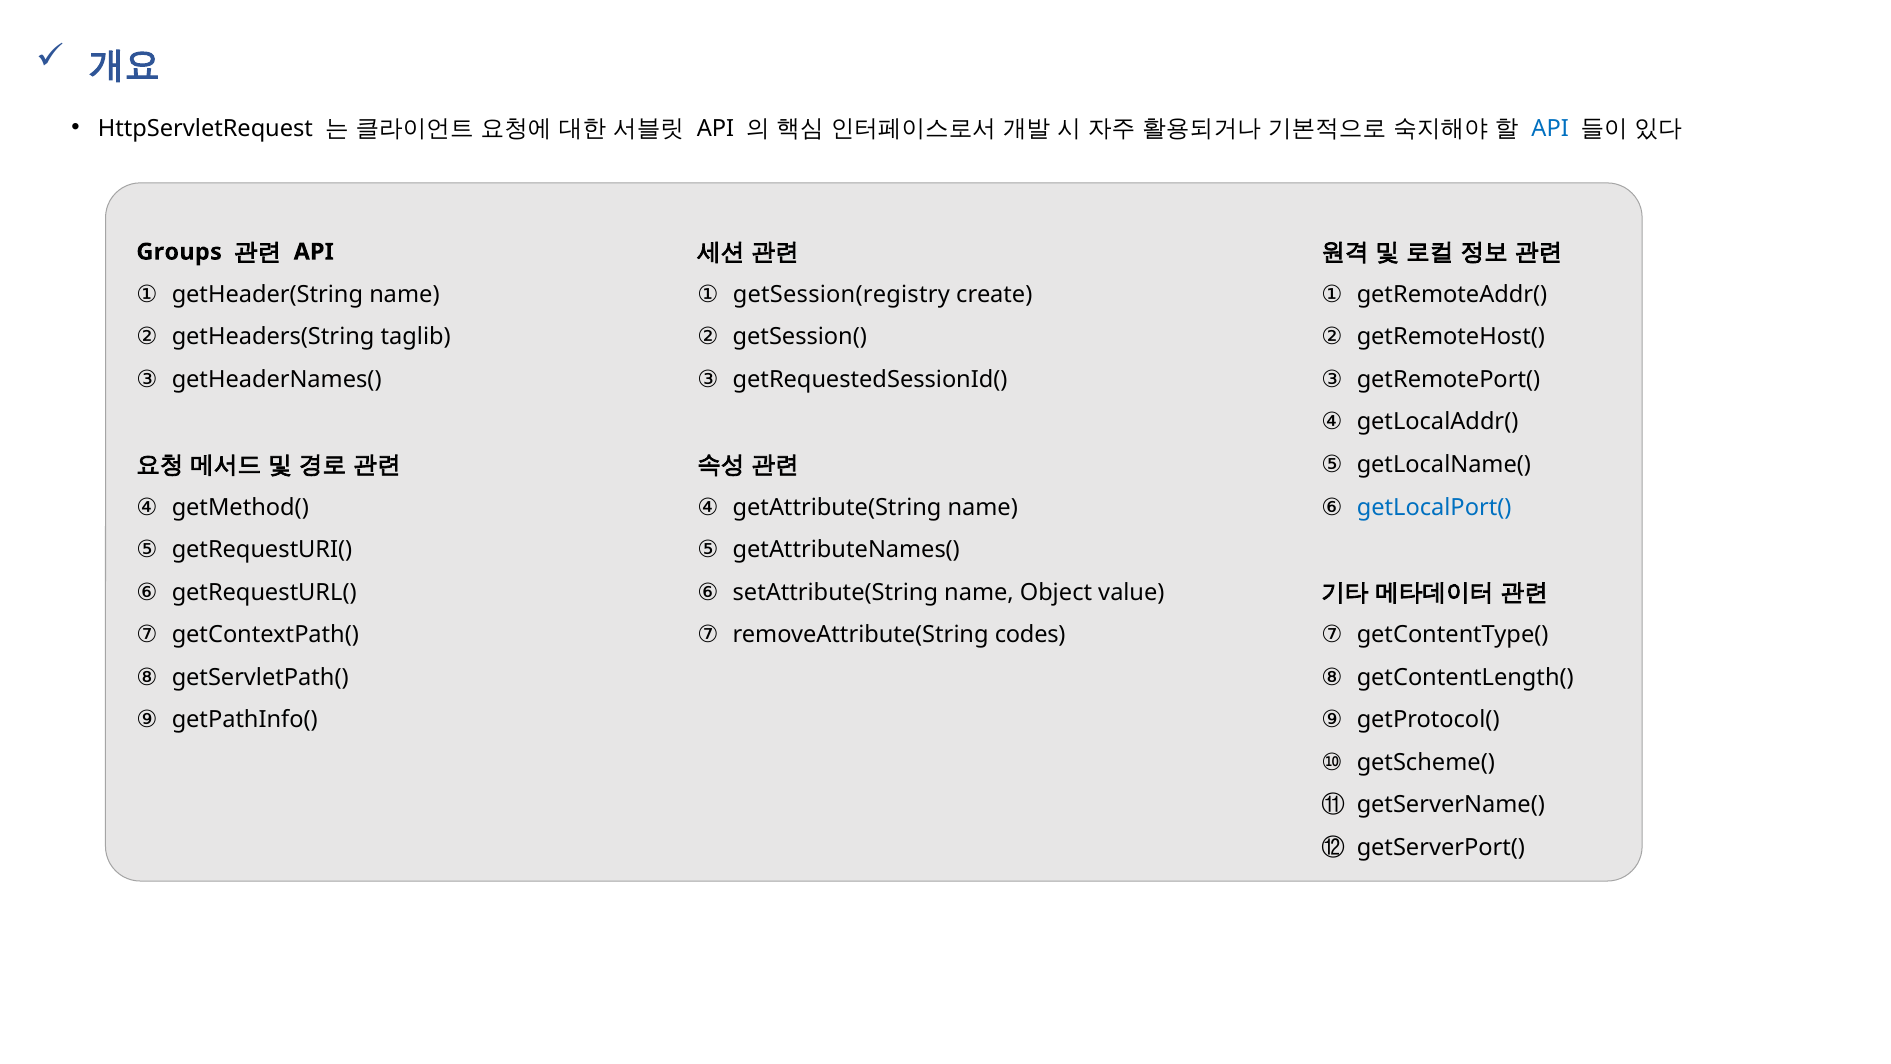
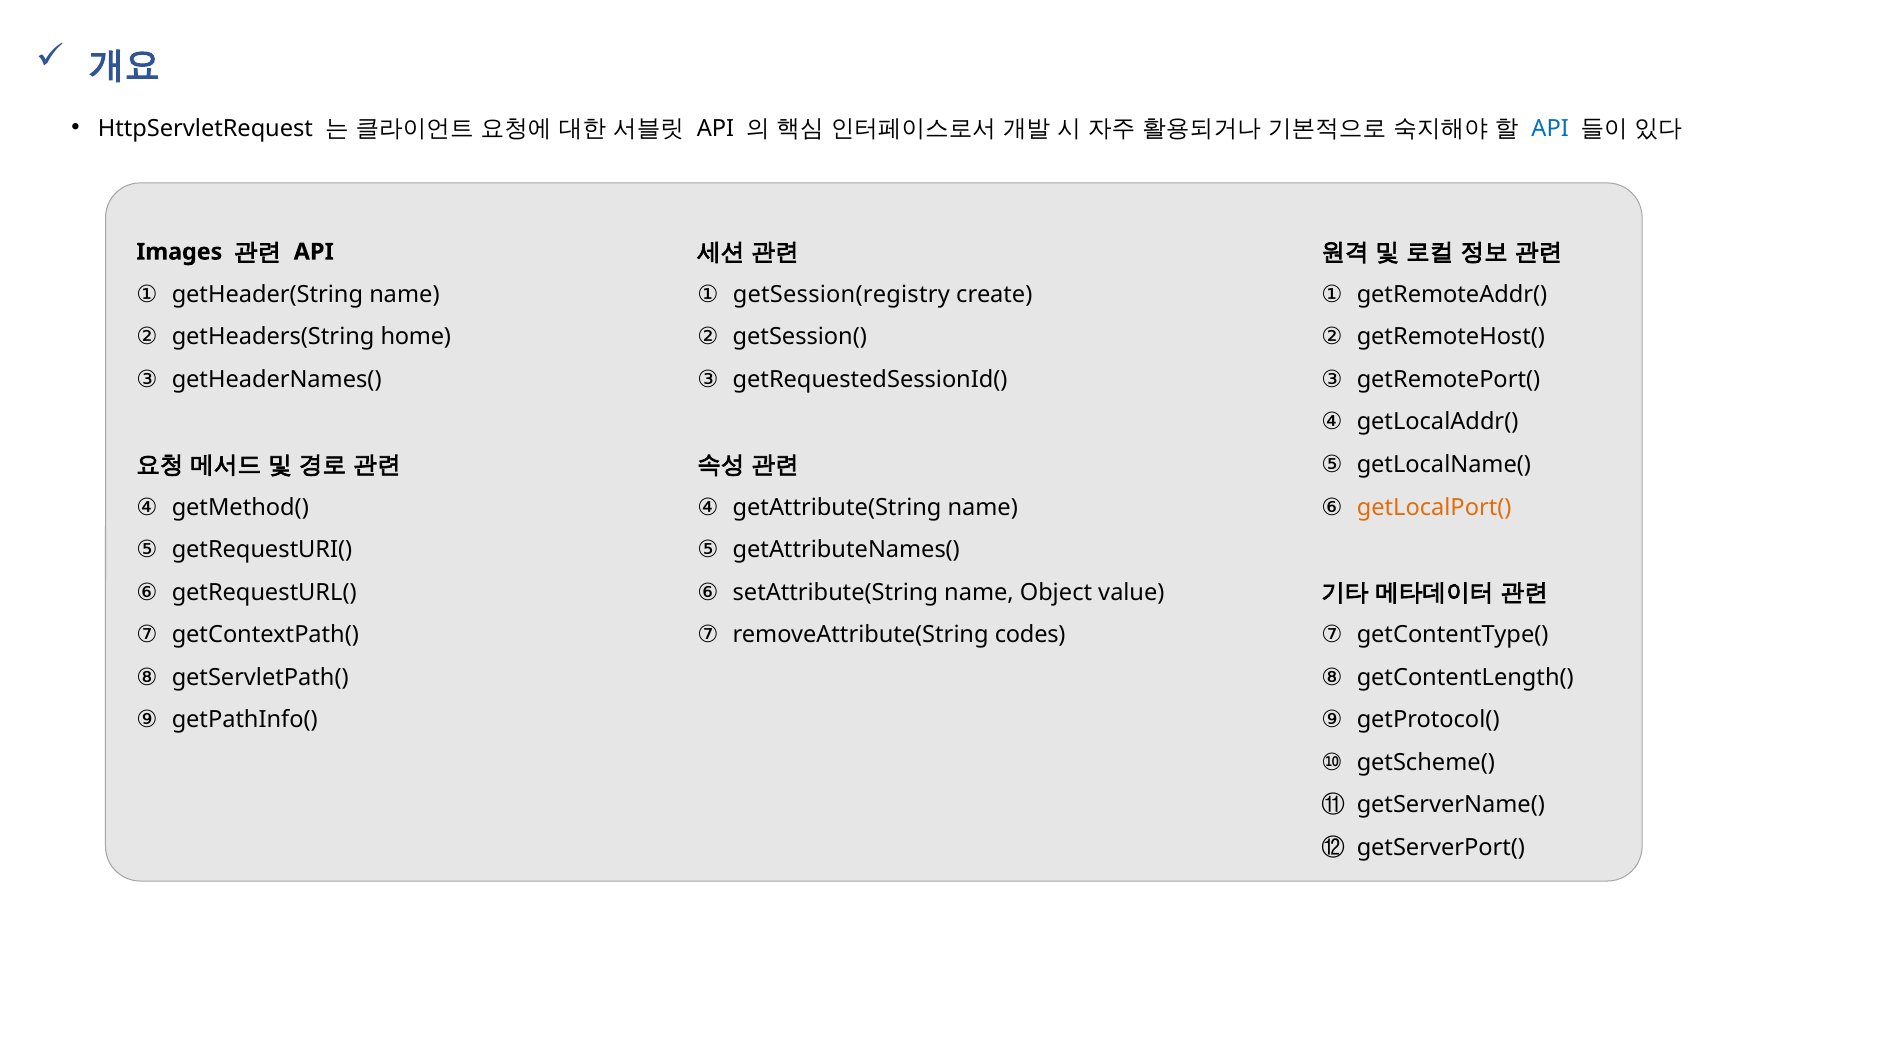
Groups: Groups -> Images (179, 252)
taglib: taglib -> home (416, 337)
getLocalPort( colour: blue -> orange (1434, 507)
